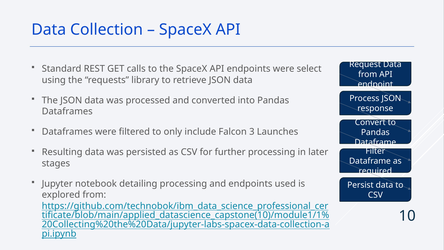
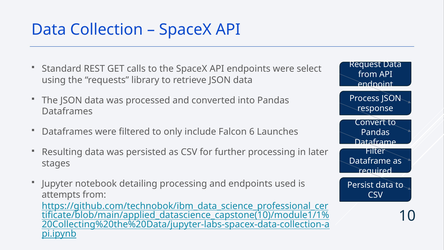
3: 3 -> 6 (252, 132)
explored: explored -> attempts (61, 195)
